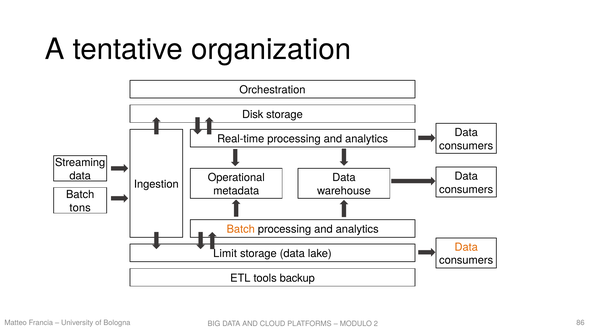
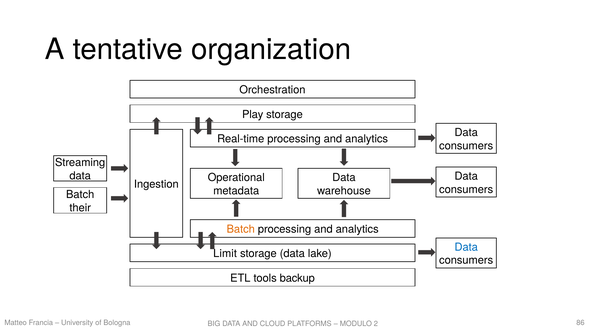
Disk: Disk -> Play (253, 114)
tons: tons -> their (80, 207)
Data colour: orange -> blue (466, 247)
